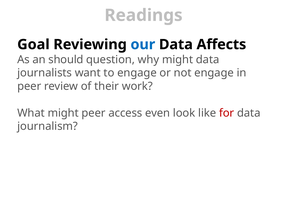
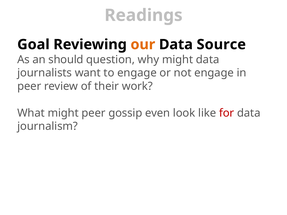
our colour: blue -> orange (143, 45)
Affects: Affects -> Source (221, 45)
access: access -> gossip (125, 113)
